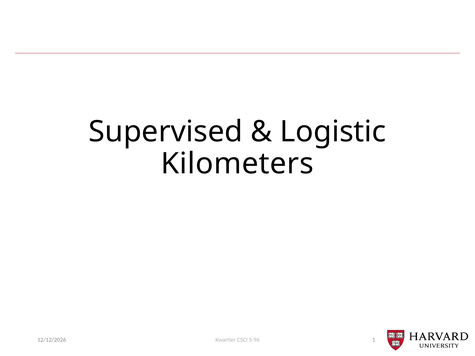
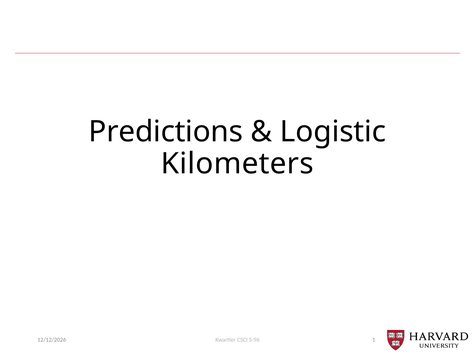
Supervised: Supervised -> Predictions (166, 132)
